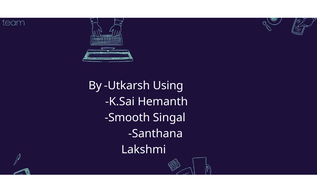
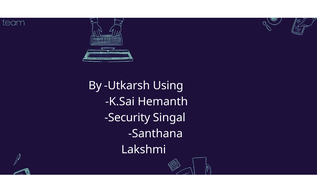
Smooth: Smooth -> Security (127, 118)
